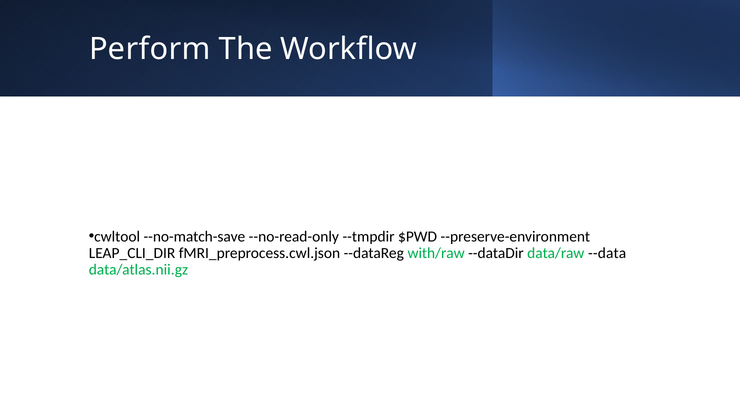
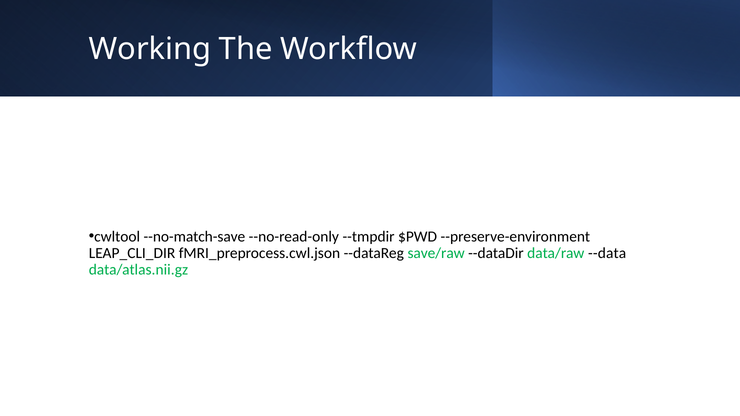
Perform: Perform -> Working (150, 49)
with/raw: with/raw -> save/raw (436, 253)
